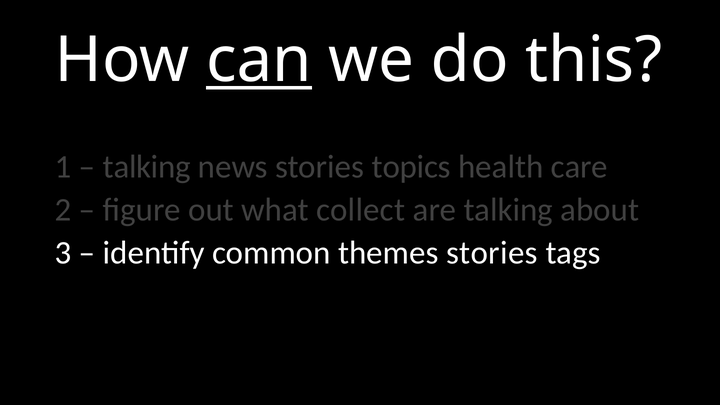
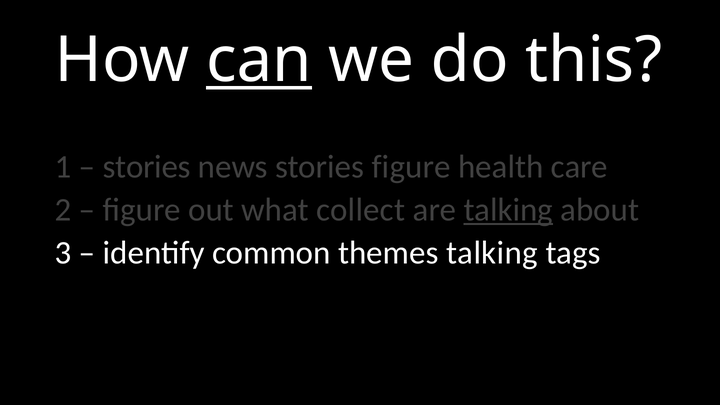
talking: talking -> stories (147, 167)
stories topics: topics -> figure (411, 167)
talking underline: none -> present (508, 210)
themes stories: stories -> talking (492, 253)
